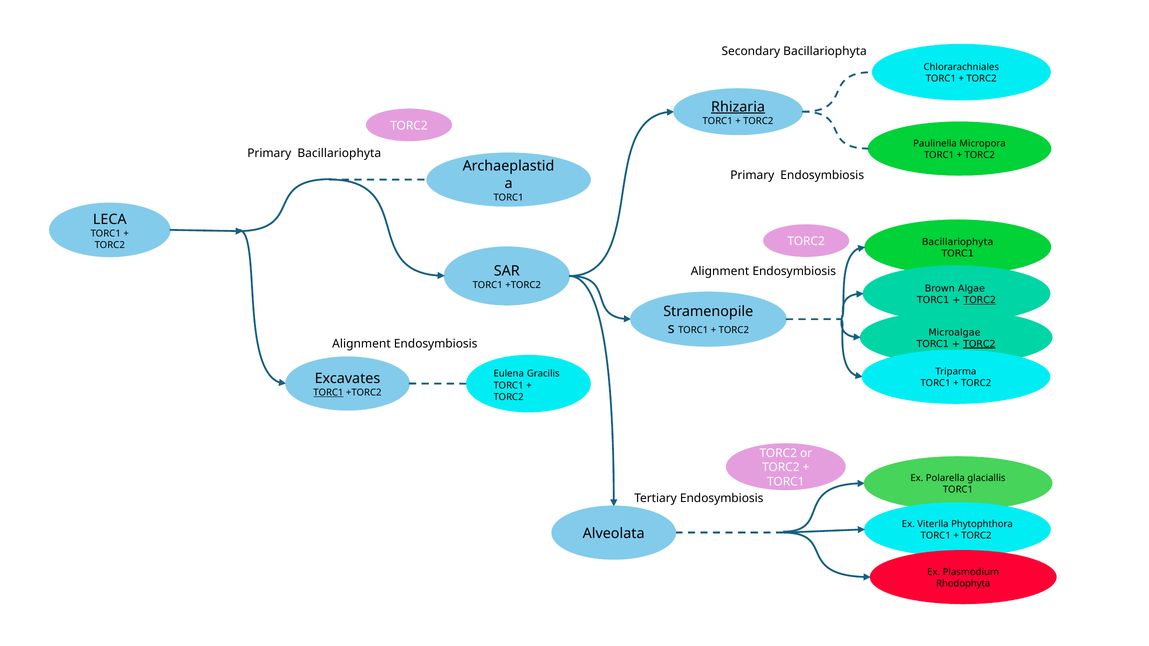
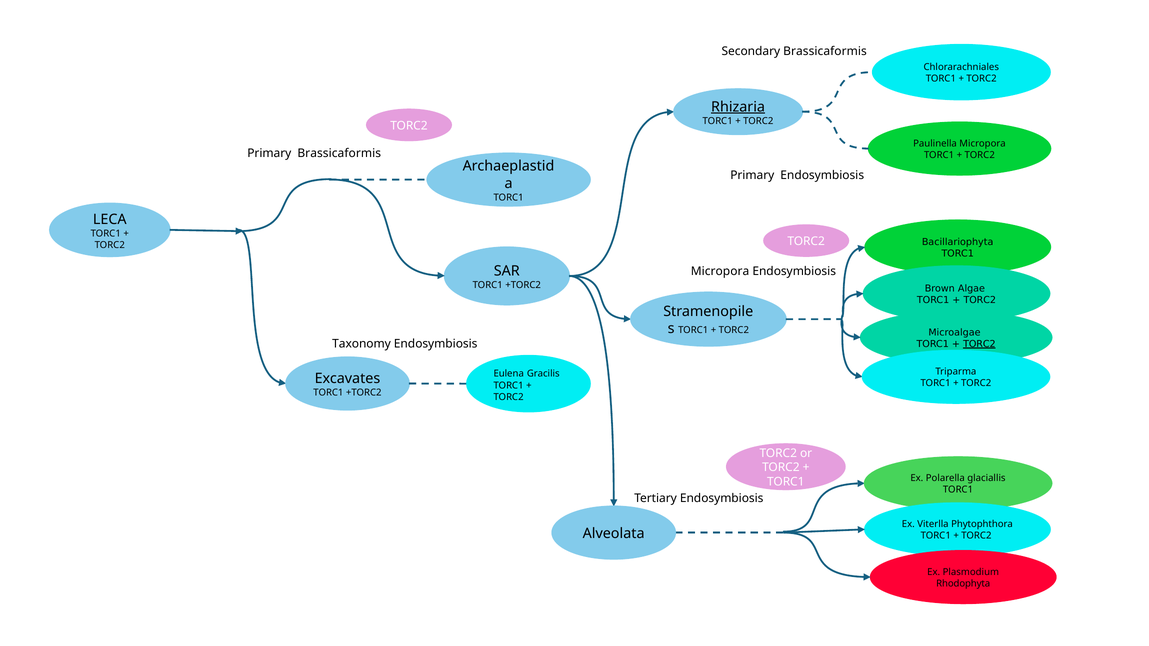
Secondary Bacillariophyta: Bacillariophyta -> Brassicaformis (825, 51)
Primary Bacillariophyta: Bacillariophyta -> Brassicaformis (339, 153)
Alignment: Alignment -> Micropora (720, 271)
TORC2 underline: present -> none (980, 300)
Alignment: Alignment -> Taxonomy (362, 344)
TORC1 underline: present -> none (328, 393)
